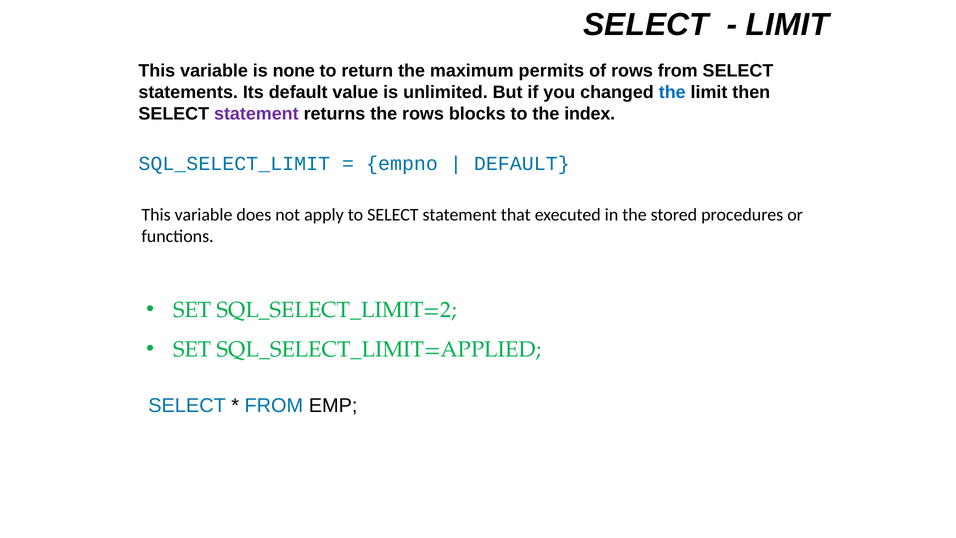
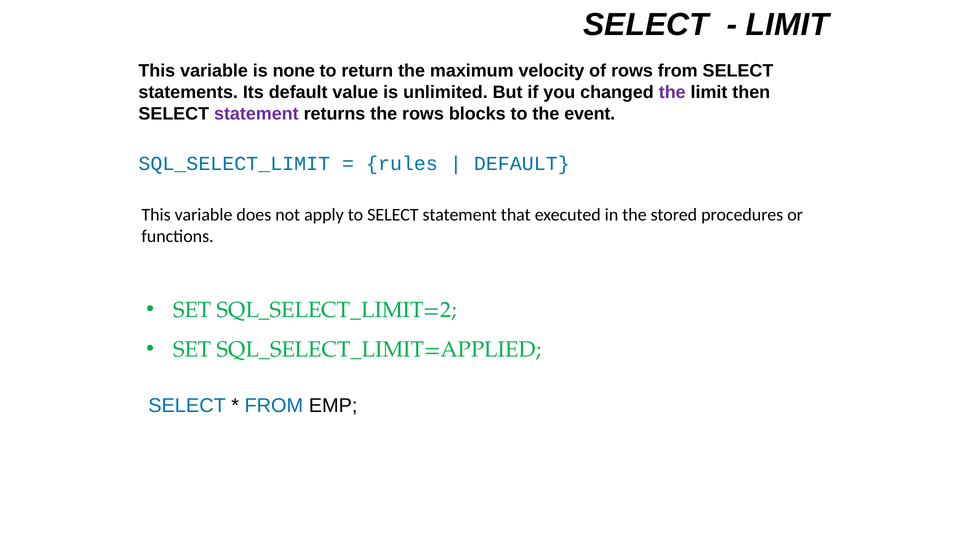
permits: permits -> velocity (551, 71)
the colour: blue -> purple (672, 92)
index: index -> event (590, 114)
empno: empno -> rules (402, 164)
